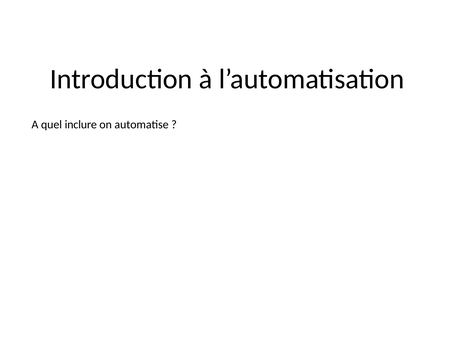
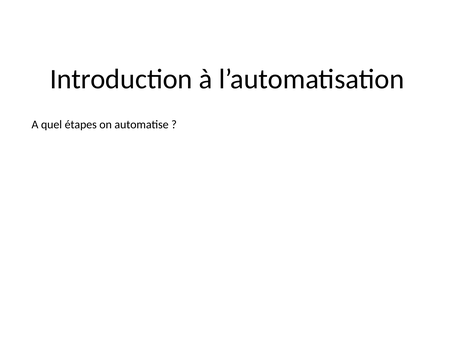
inclure: inclure -> étapes (81, 124)
